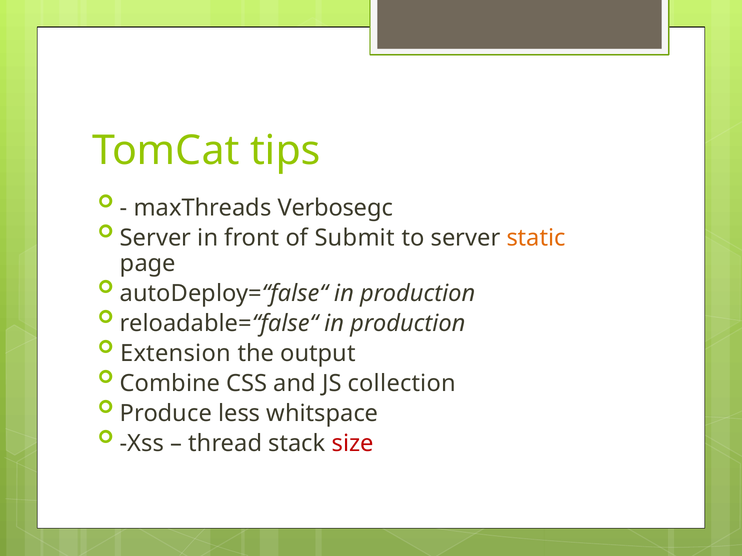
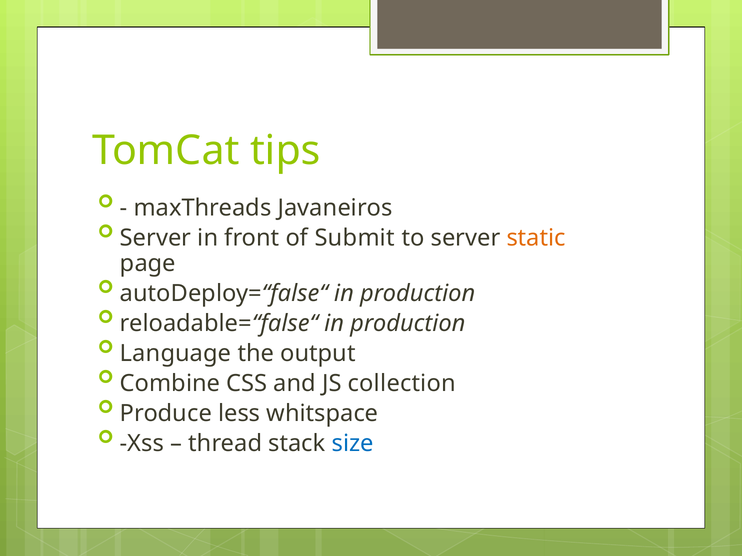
Verbosegc: Verbosegc -> Javaneiros (335, 208)
Extension: Extension -> Language (176, 354)
size colour: red -> blue (353, 444)
